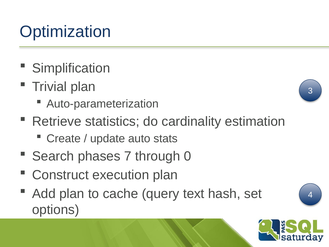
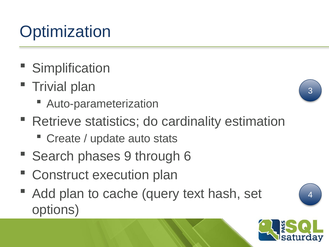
7: 7 -> 9 (128, 156)
0: 0 -> 6 (187, 156)
